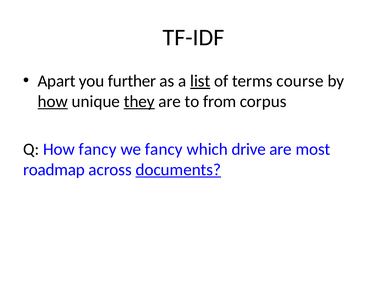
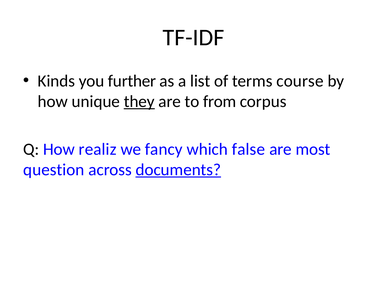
Apart: Apart -> Kinds (56, 81)
list underline: present -> none (200, 81)
how underline: present -> none (53, 102)
How fancy: fancy -> realiz (98, 149)
drive: drive -> false (249, 149)
roadmap: roadmap -> question (54, 170)
